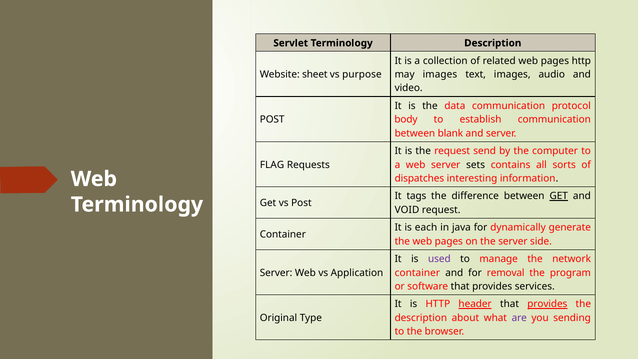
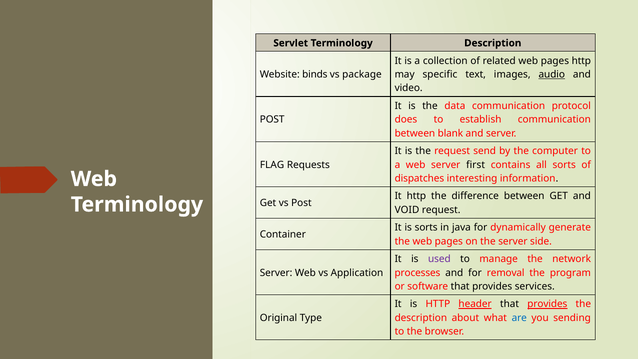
sheet: sheet -> binds (315, 74)
purpose: purpose -> package (362, 74)
may images: images -> specific (440, 74)
audio underline: none -> present (552, 74)
body: body -> does (406, 120)
sets: sets -> first (476, 165)
It tags: tags -> http (416, 196)
GET underline: present -> none (559, 196)
is each: each -> sorts (426, 228)
container: container -> processes (417, 273)
are colour: purple -> blue (519, 318)
